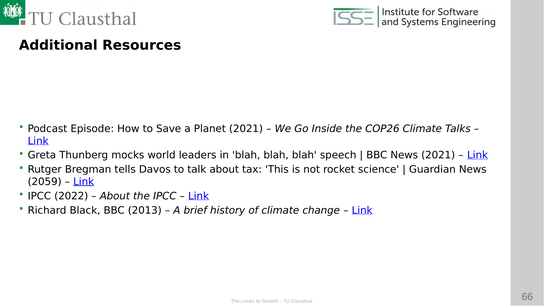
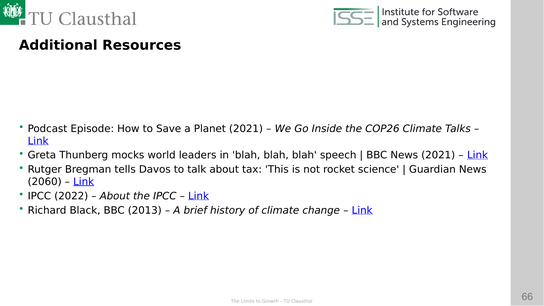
2059: 2059 -> 2060 (45, 182)
